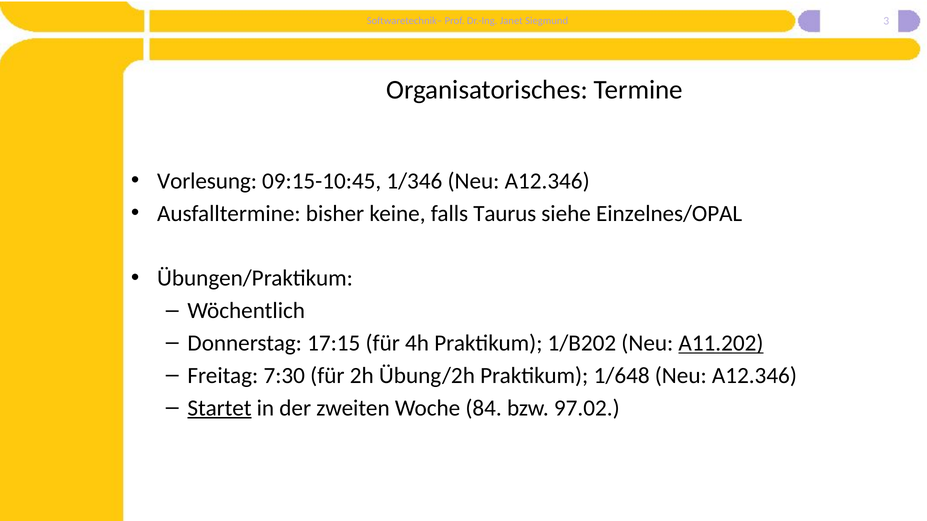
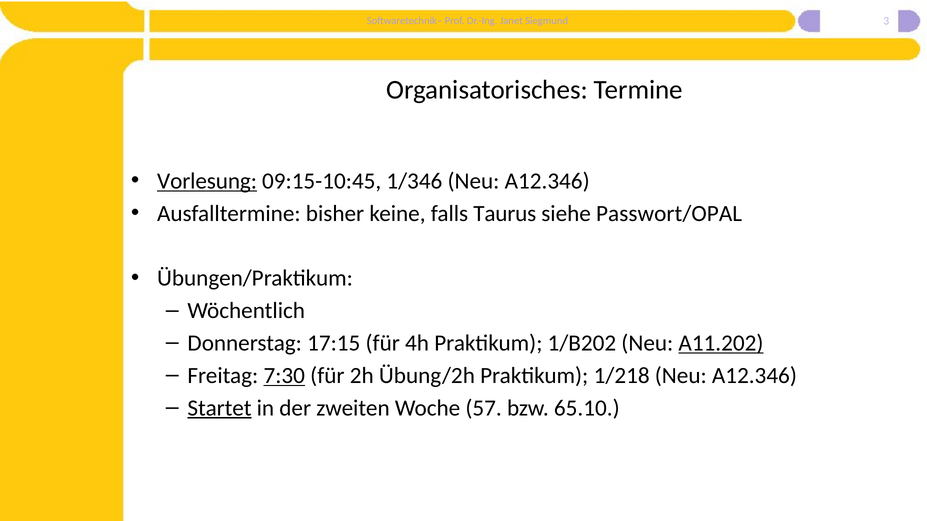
Vorlesung underline: none -> present (207, 181)
Einzelnes/OPAL: Einzelnes/OPAL -> Passwort/OPAL (669, 214)
7:30 underline: none -> present (284, 376)
1/648: 1/648 -> 1/218 (622, 376)
84: 84 -> 57 (484, 408)
97.02: 97.02 -> 65.10 (587, 408)
